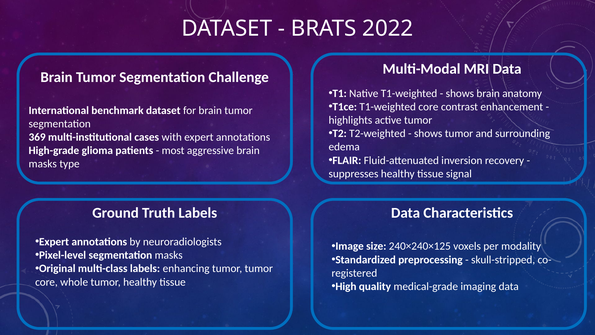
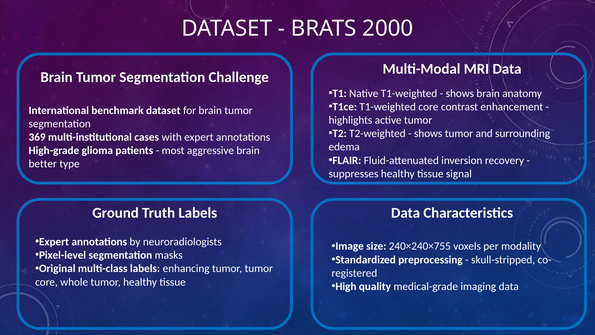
2022: 2022 -> 2000 (388, 29)
masks: masks -> better (43, 164)
240×240×125: 240×240×125 -> 240×240×755 (420, 246)
